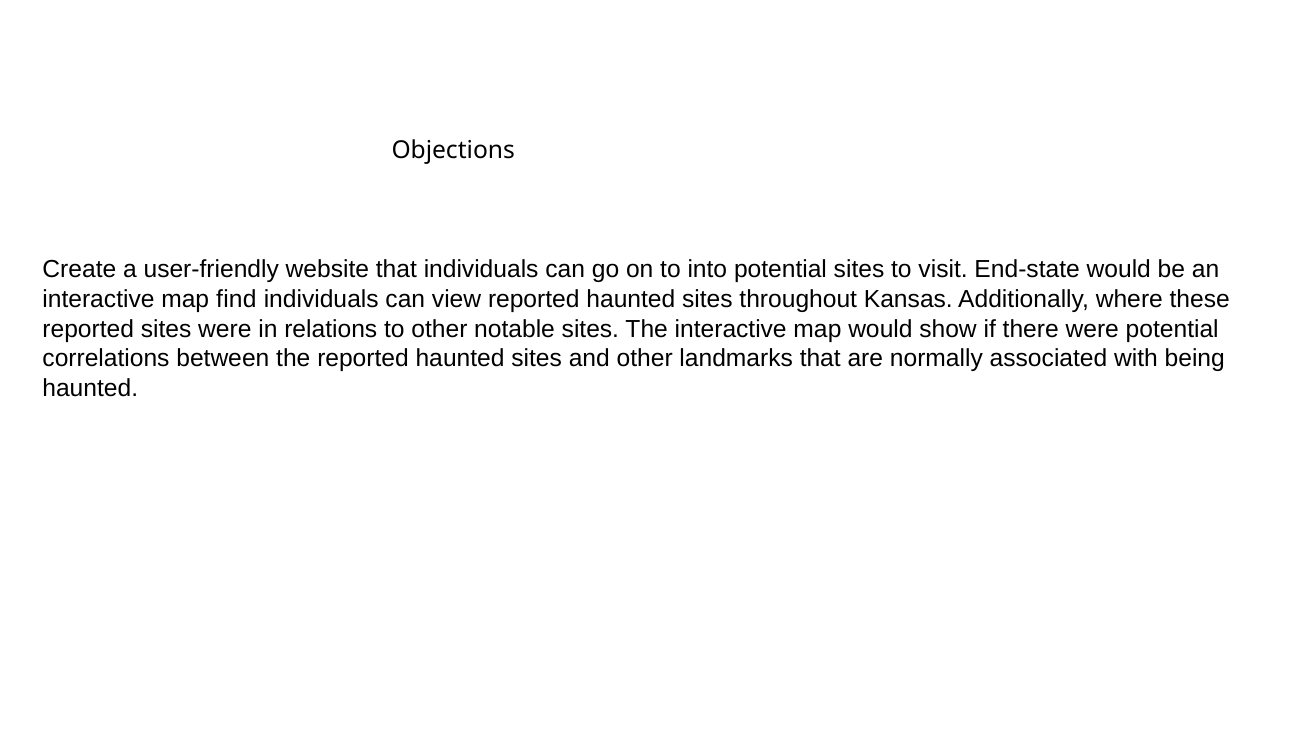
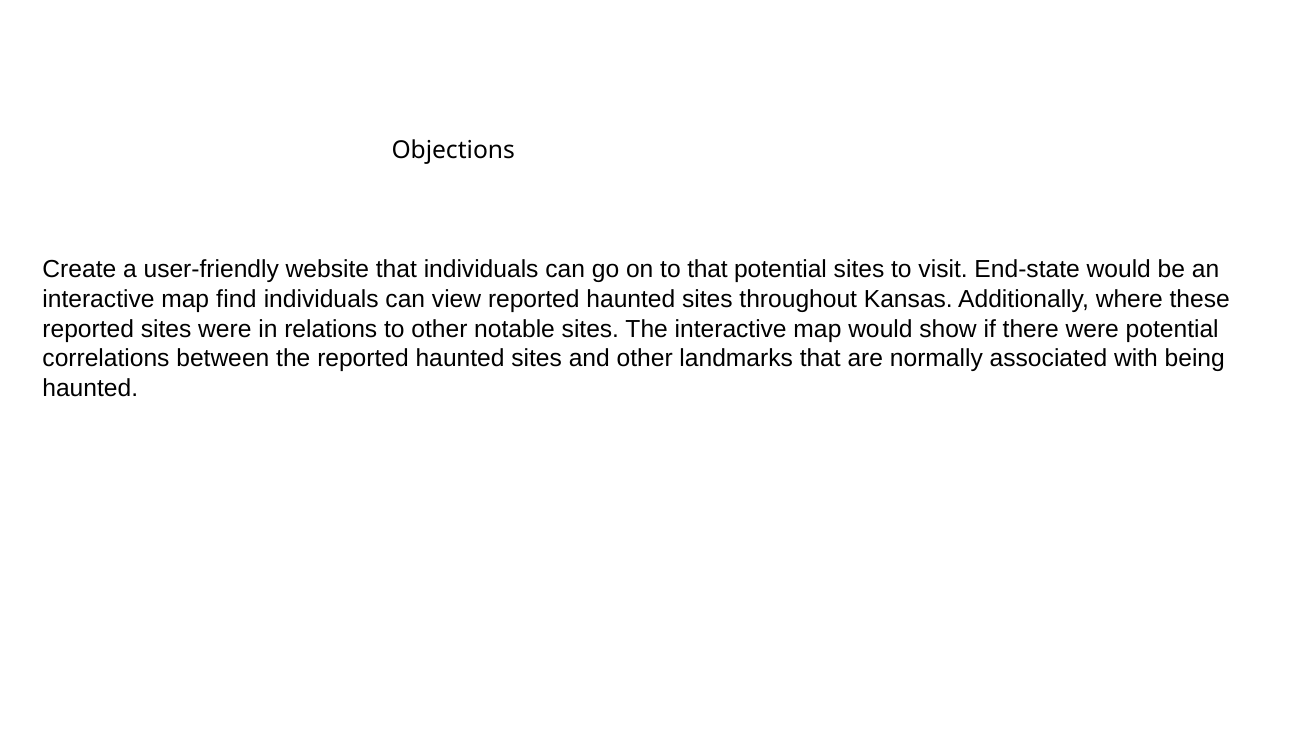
to into: into -> that (707, 270)
